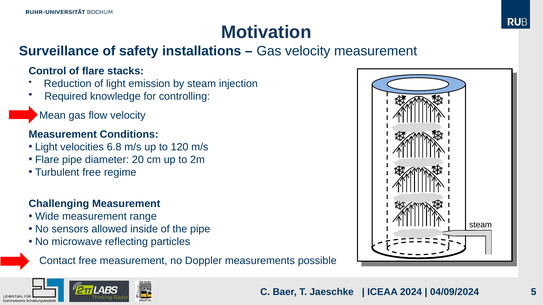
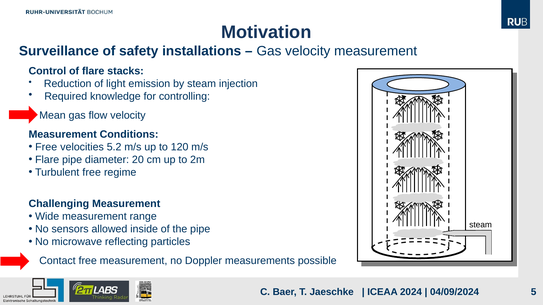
Light: Light -> Free (46, 147)
6.8: 6.8 -> 5.2 (114, 147)
